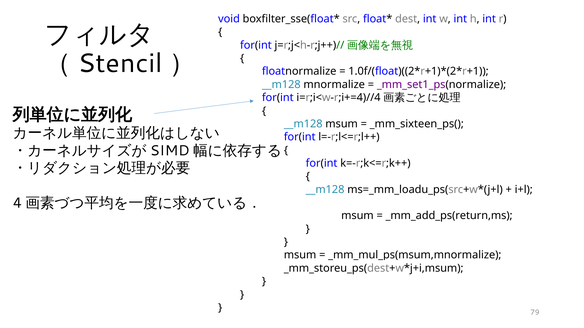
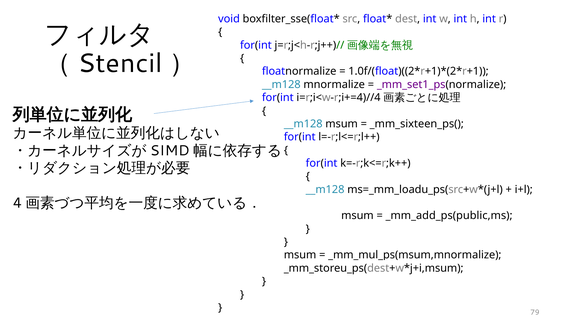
_mm_add_ps(return,ms: _mm_add_ps(return,ms -> _mm_add_ps(public,ms (449, 216)
